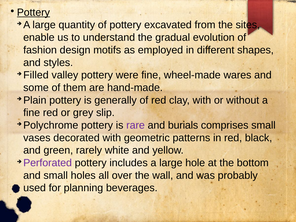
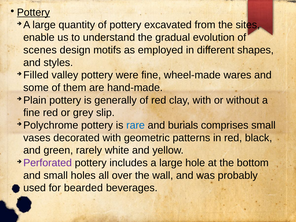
fashion: fashion -> scenes (40, 50)
rare colour: purple -> blue (136, 125)
planning: planning -> bearded (83, 188)
